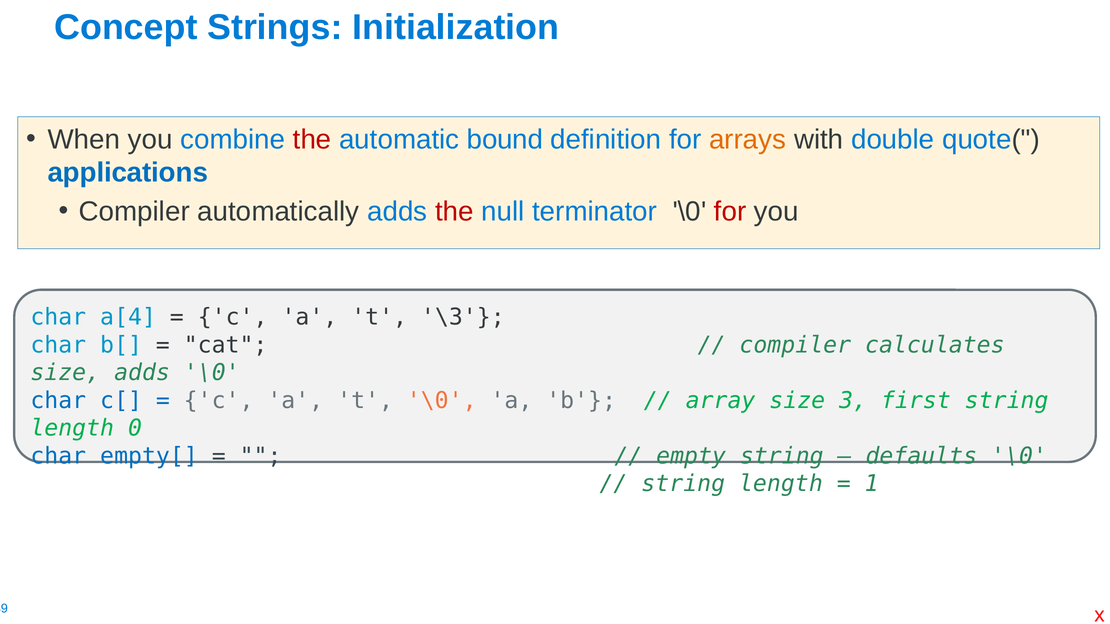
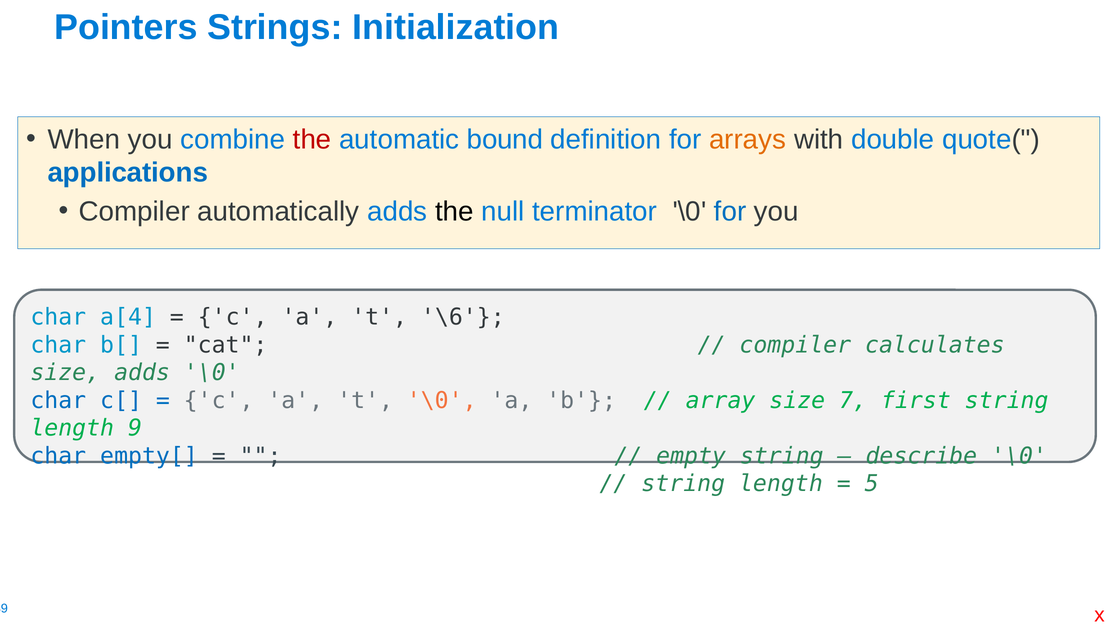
Concept: Concept -> Pointers (126, 28)
the colour: red -> black (454, 212)
for colour: red -> blue (730, 212)
\3: \3 -> \6 (463, 318)
3: 3 -> 7 (853, 401)
0: 0 -> 9 (135, 429)
defaults: defaults -> describe (921, 456)
1: 1 -> 5 (872, 484)
